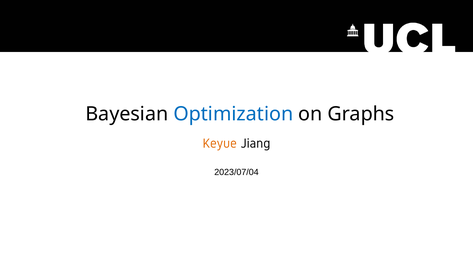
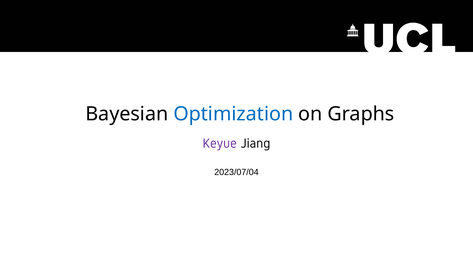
Keyue colour: orange -> purple (220, 144)
